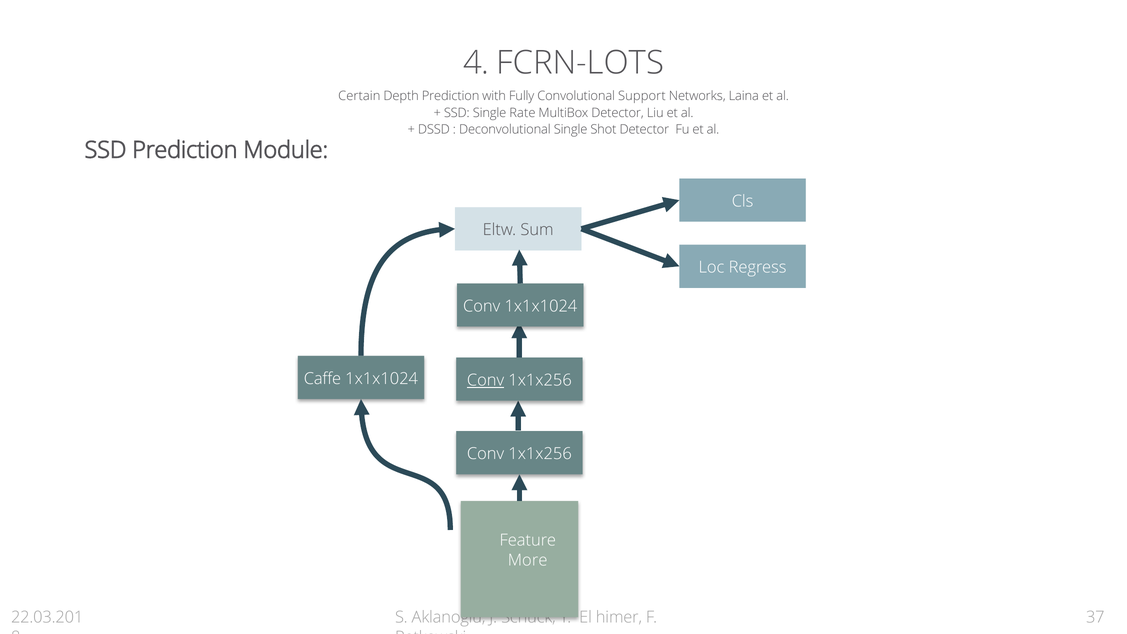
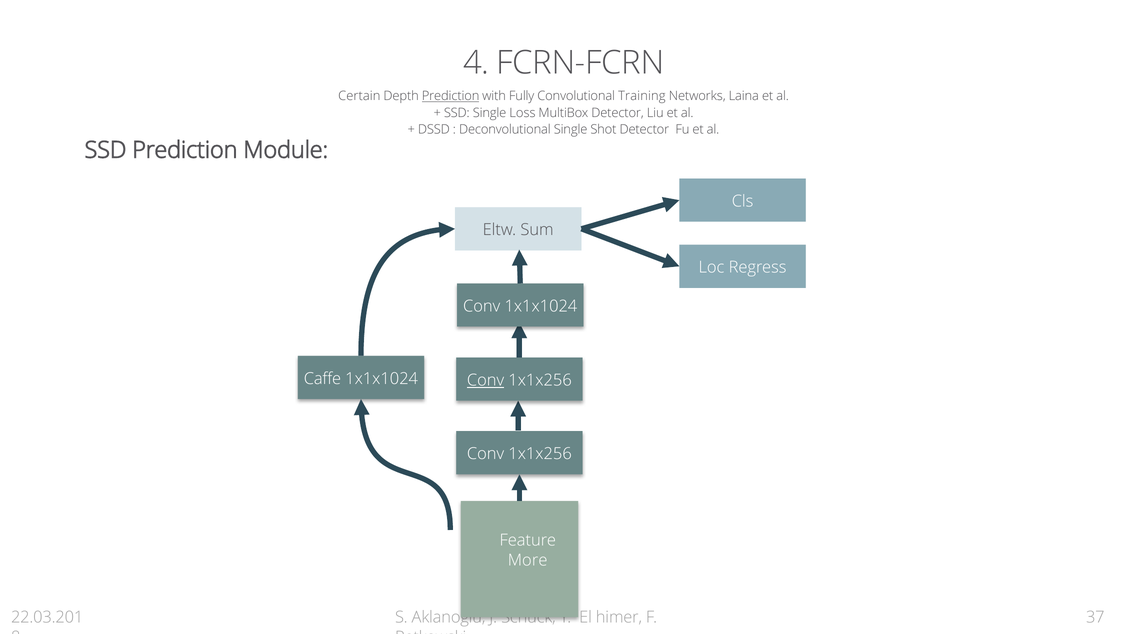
FCRN-LOTS: FCRN-LOTS -> FCRN-FCRN (580, 63)
Prediction underline: none -> present (451, 96)
Support: Support -> Training (642, 96)
Rate: Rate -> Loss (522, 113)
